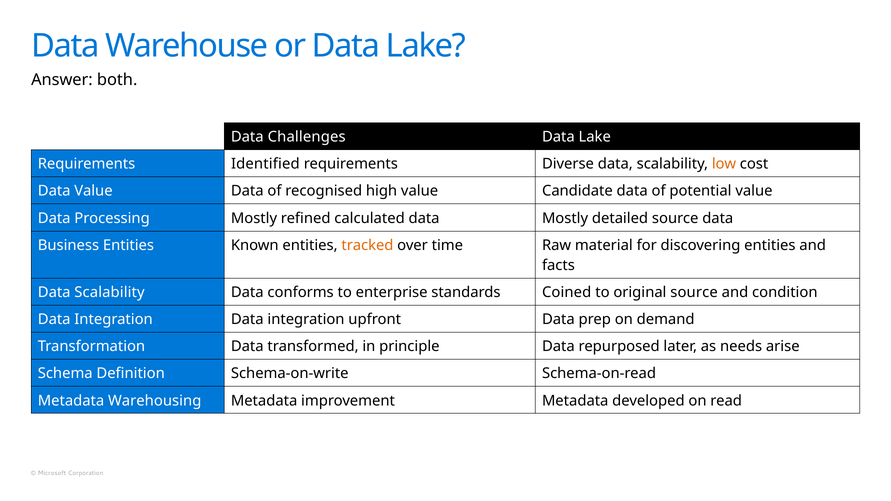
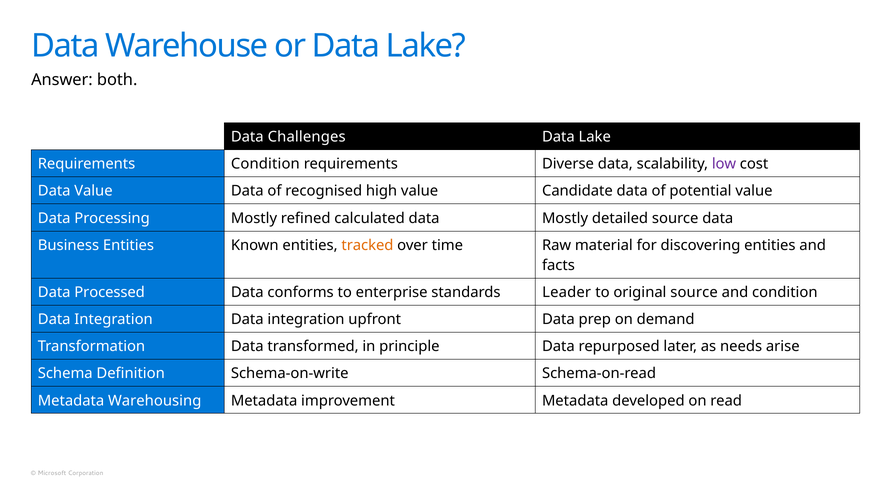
Requirements Identified: Identified -> Condition (265, 164)
low colour: orange -> purple (724, 164)
Scalability: Scalability -> Processed (110, 292)
Coined: Coined -> Leader (567, 292)
